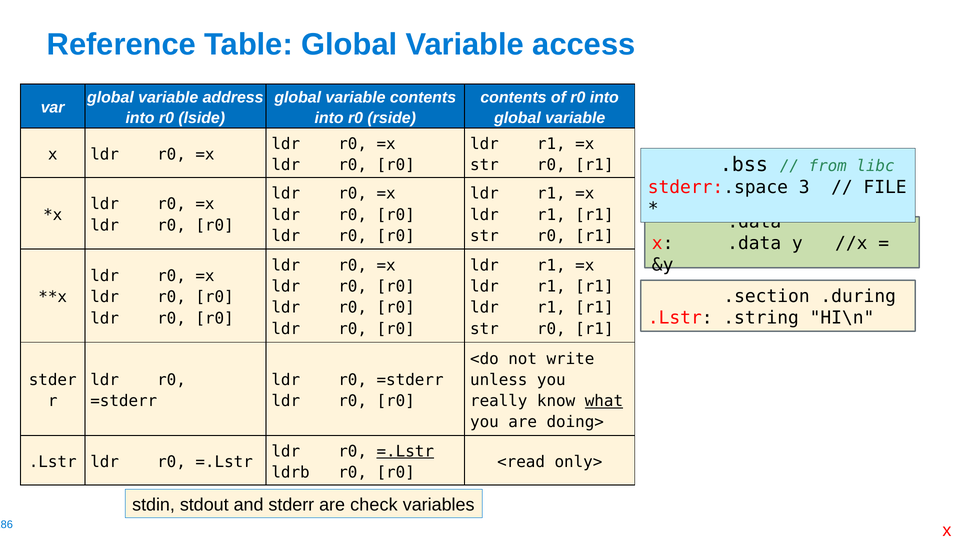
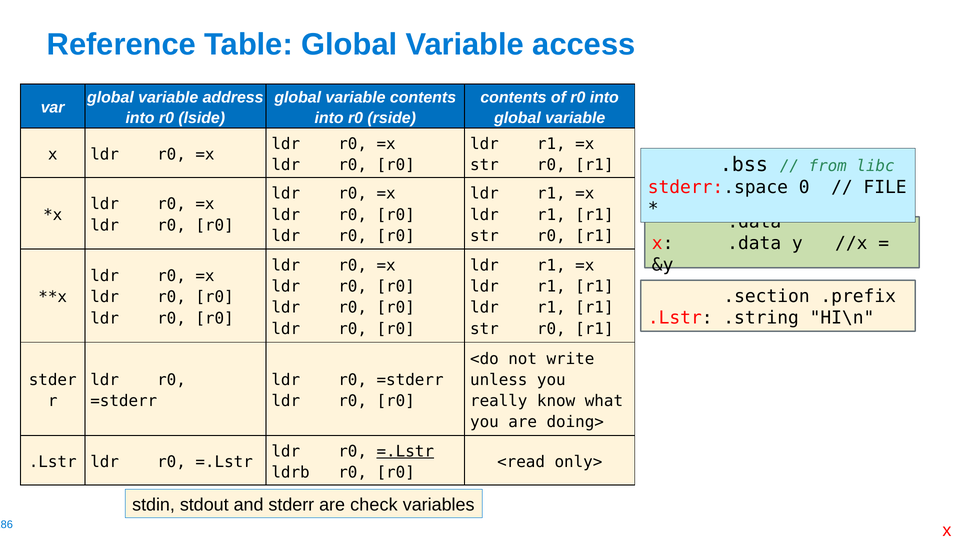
3: 3 -> 0 (804, 187)
.during: .during -> .prefix (858, 296)
what underline: present -> none (604, 401)
